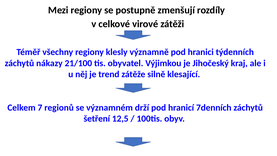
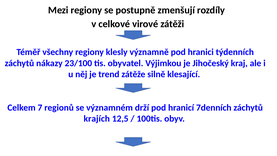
21/100: 21/100 -> 23/100 (78, 63)
šetření: šetření -> krajích (97, 119)
